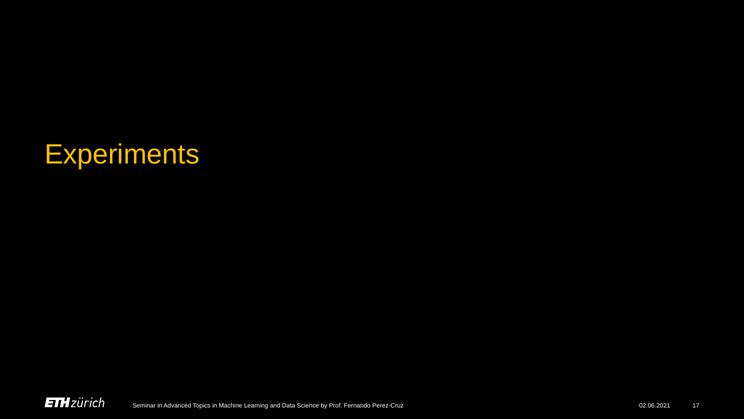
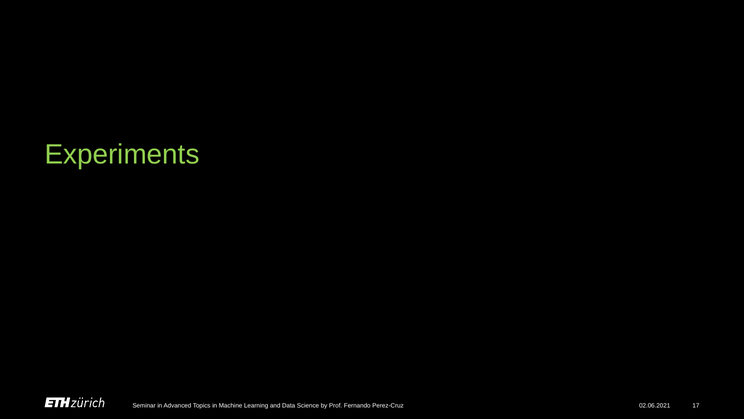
Experiments colour: yellow -> light green (122, 154)
